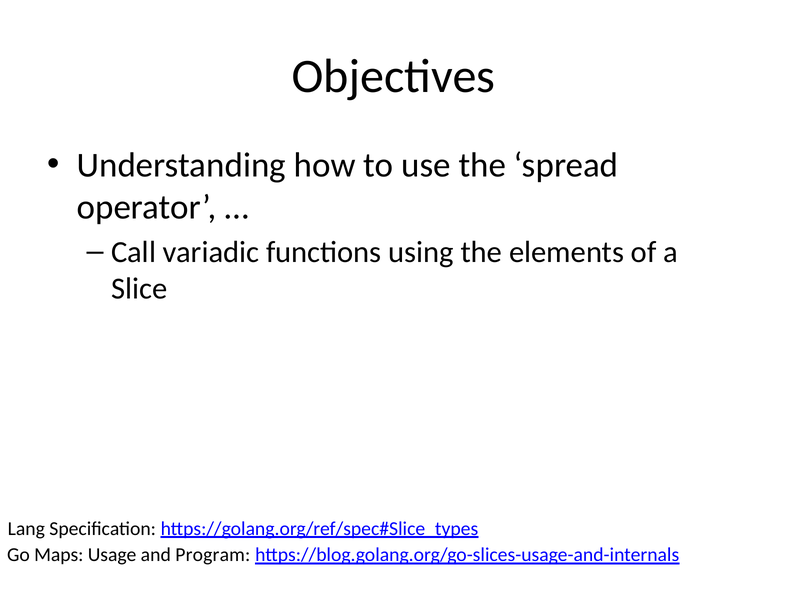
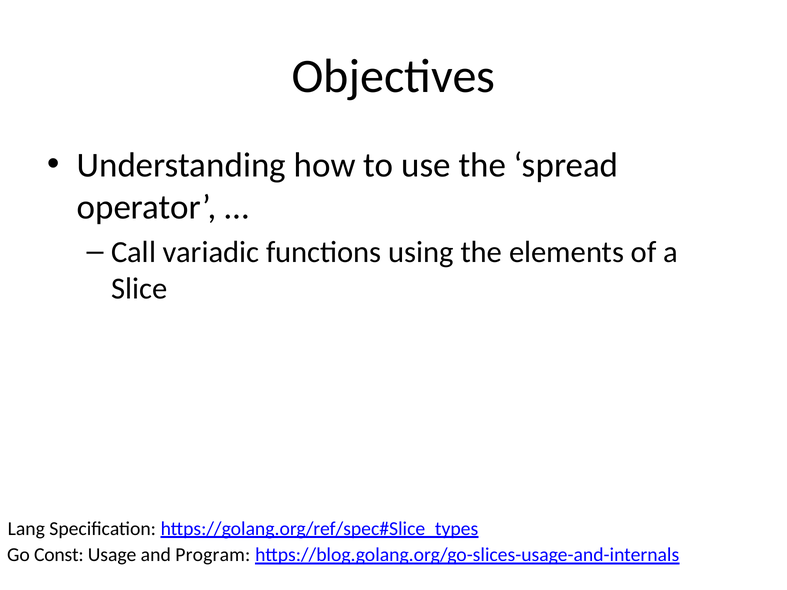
Maps: Maps -> Const (59, 555)
